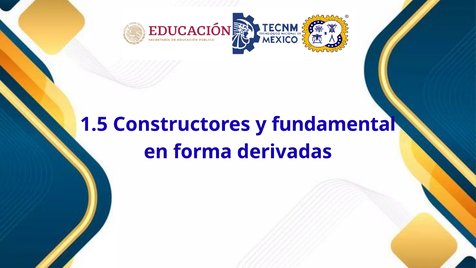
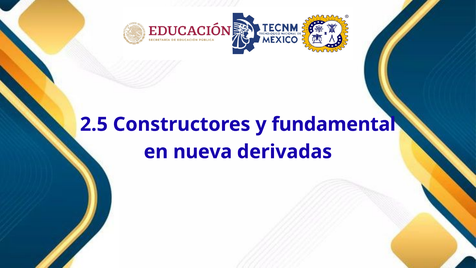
1.5: 1.5 -> 2.5 (94, 124)
forma: forma -> nueva (203, 152)
